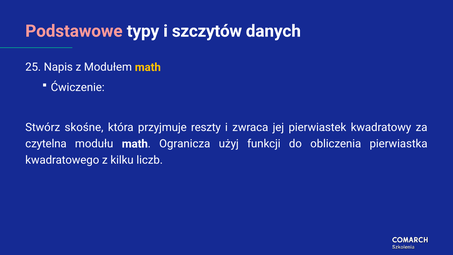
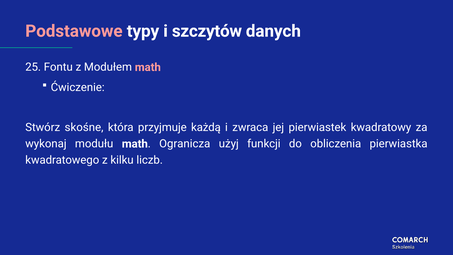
Napis: Napis -> Fontu (58, 67)
math colour: yellow -> pink (148, 67)
reszty: reszty -> każdą (206, 127)
czytelna: czytelna -> wykonaj (46, 144)
